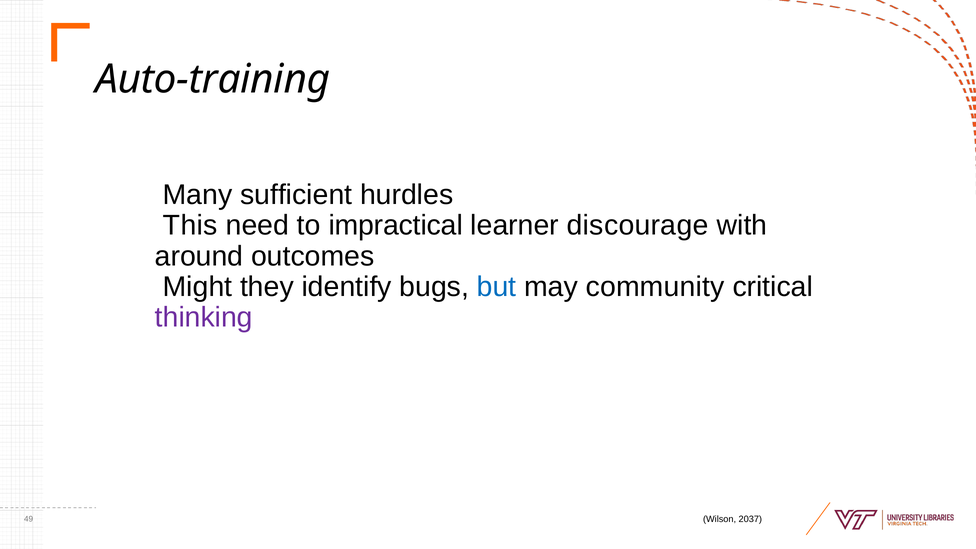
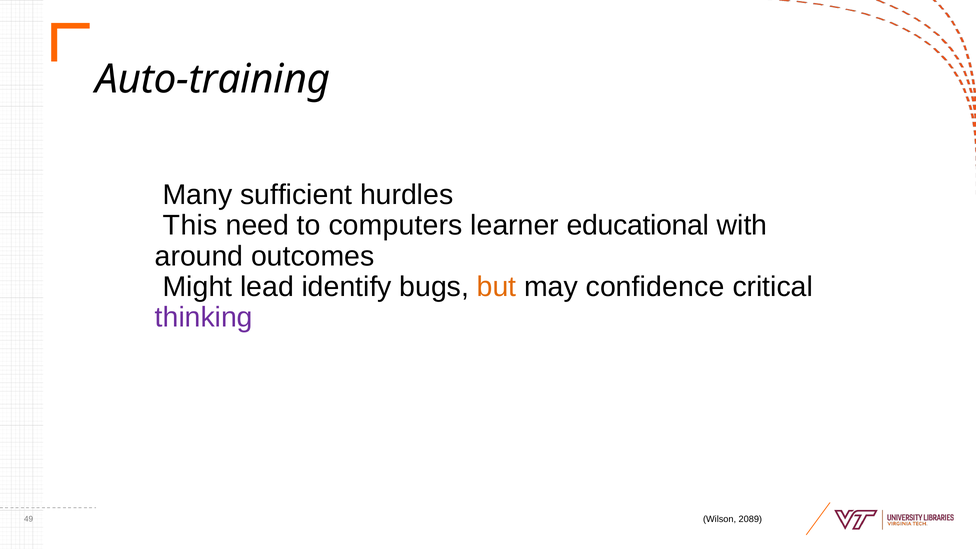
impractical: impractical -> computers (396, 226)
discourage: discourage -> educational (638, 226)
they: they -> lead (267, 287)
but colour: blue -> orange (497, 287)
community: community -> confidence (655, 287)
2037: 2037 -> 2089 (750, 519)
